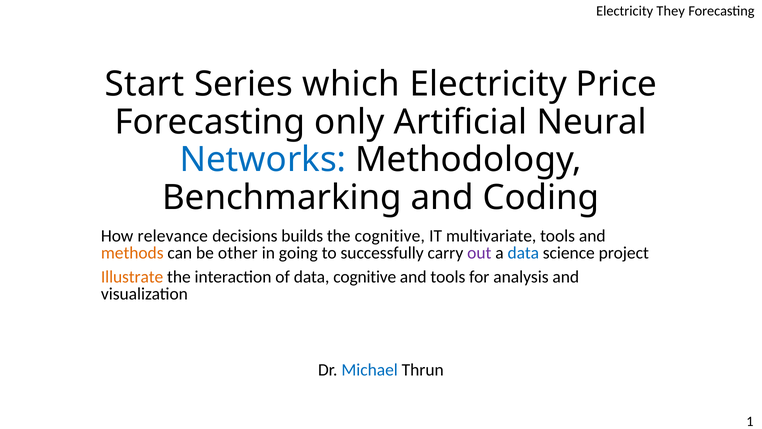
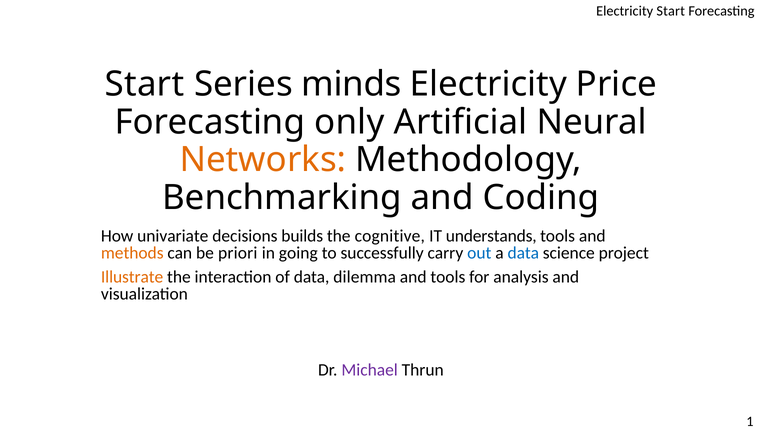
Electricity They: They -> Start (671, 11)
which: which -> minds (351, 84)
Networks colour: blue -> orange (263, 160)
relevance: relevance -> univariate (173, 236)
multivariate: multivariate -> understands (491, 236)
other: other -> priori (238, 253)
out colour: purple -> blue (479, 253)
data cognitive: cognitive -> dilemma (365, 277)
Michael colour: blue -> purple (370, 370)
